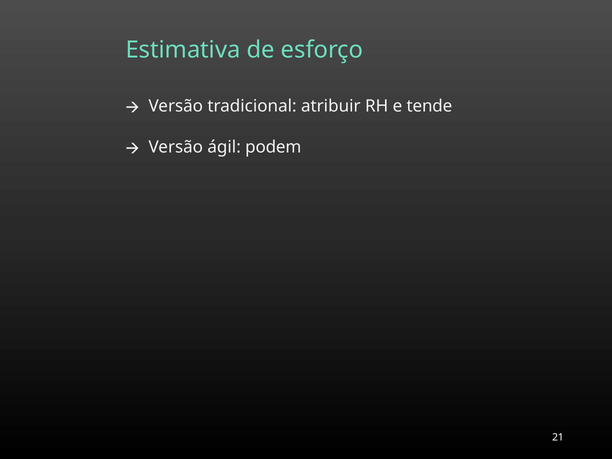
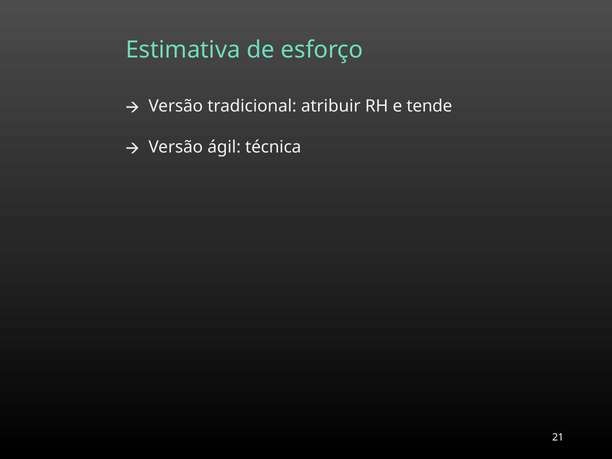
podem: podem -> técnica (273, 147)
